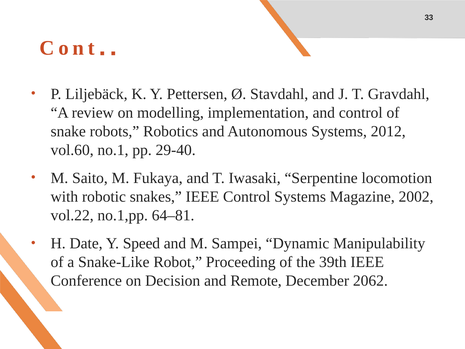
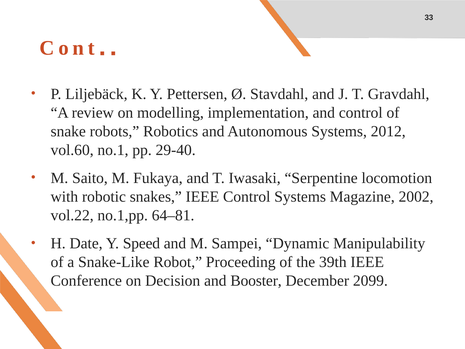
Remote: Remote -> Booster (256, 281)
2062: 2062 -> 2099 (370, 281)
